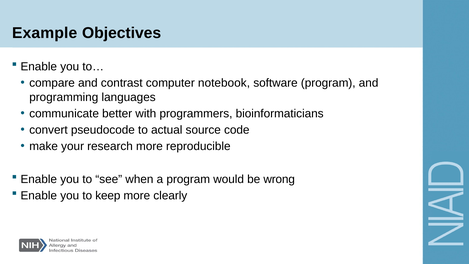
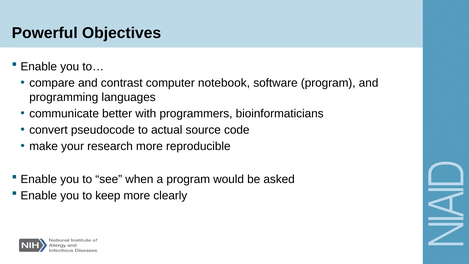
Example: Example -> Powerful (45, 33)
wrong: wrong -> asked (279, 179)
